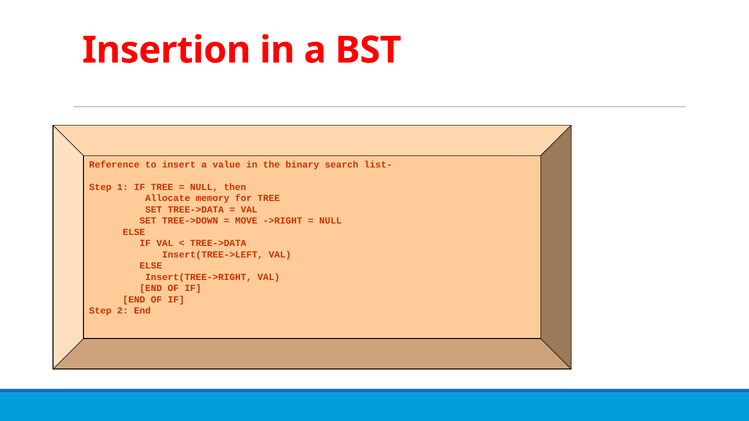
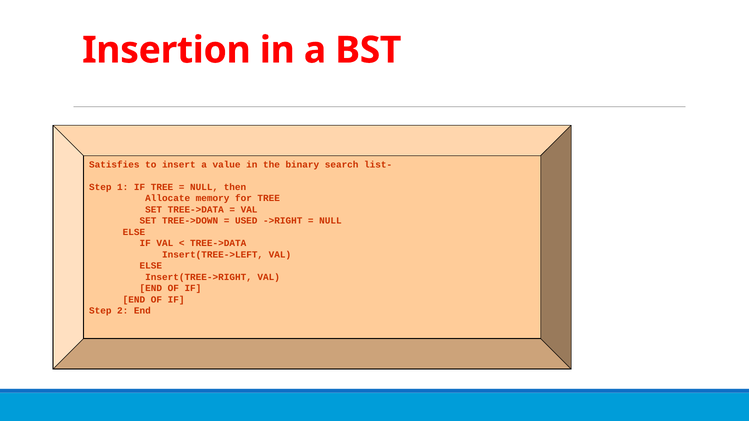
Reference: Reference -> Satisfies (114, 165)
MOVE: MOVE -> USED (246, 221)
